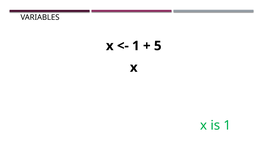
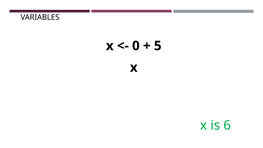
1: 1 -> 0 (136, 46)
is 1: 1 -> 6 (227, 125)
